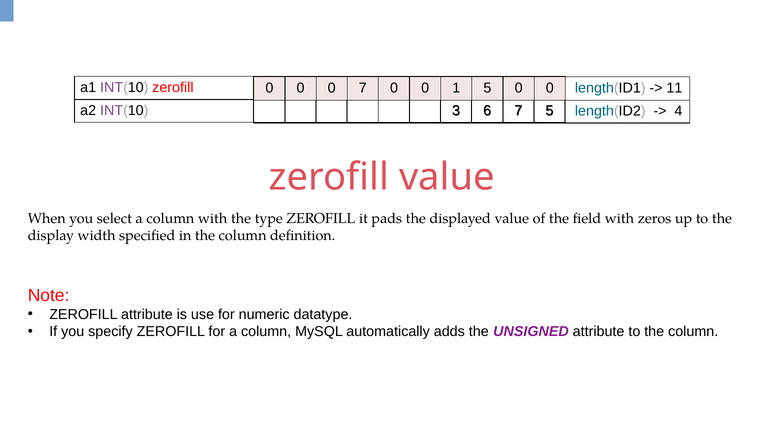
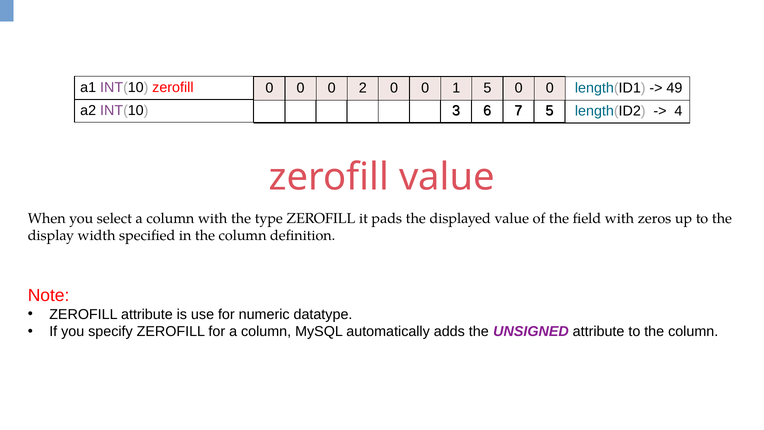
0 7: 7 -> 2 (363, 88)
11: 11 -> 49 (674, 88)
